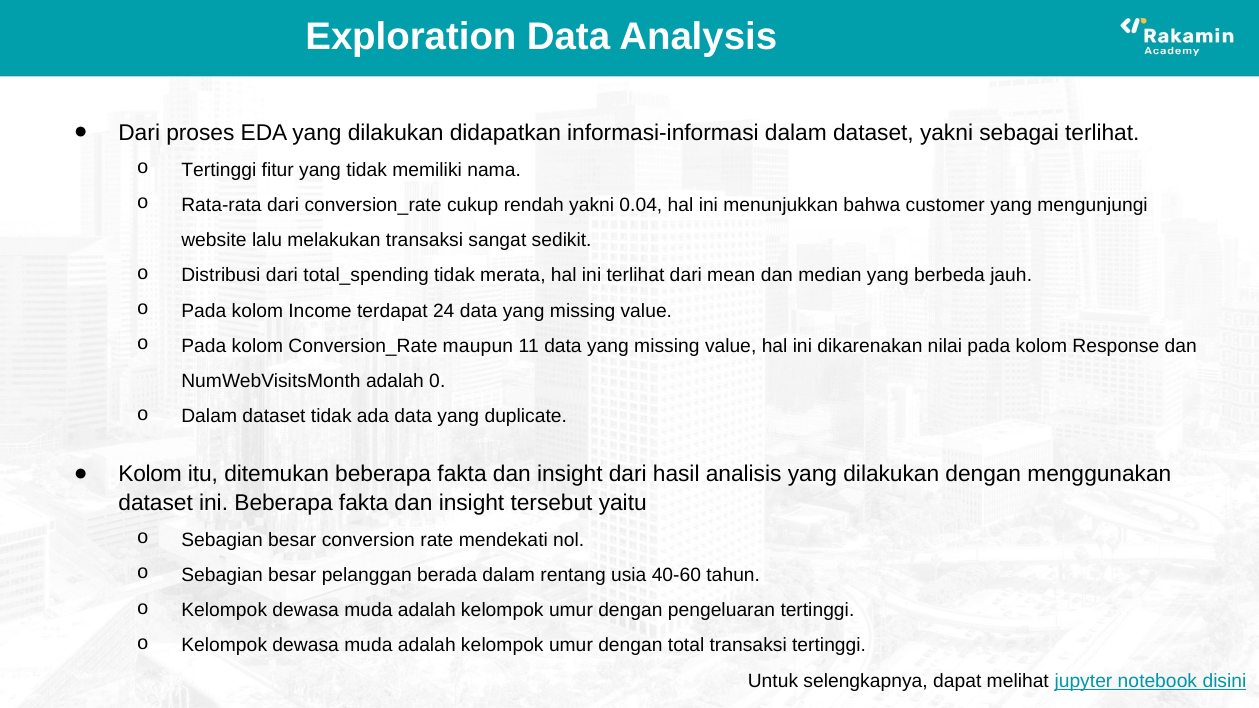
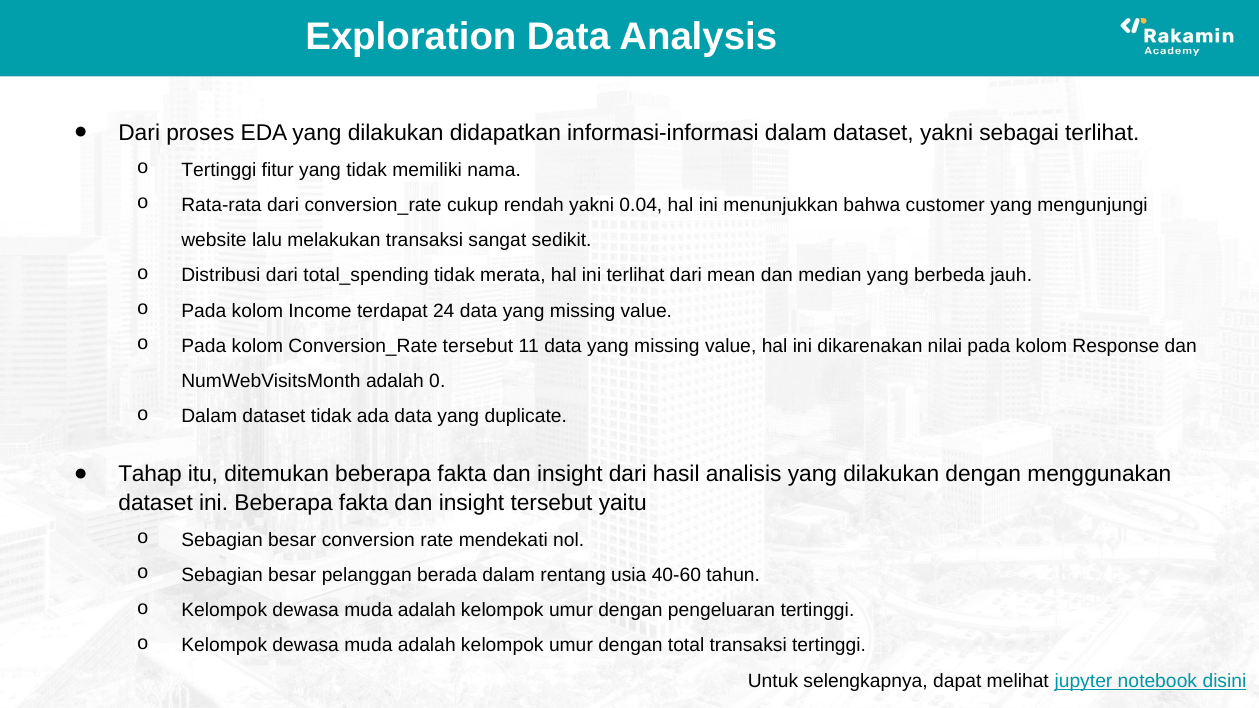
Conversion_Rate maupun: maupun -> tersebut (478, 346)
Kolom: Kolom -> Tahap (150, 475)
